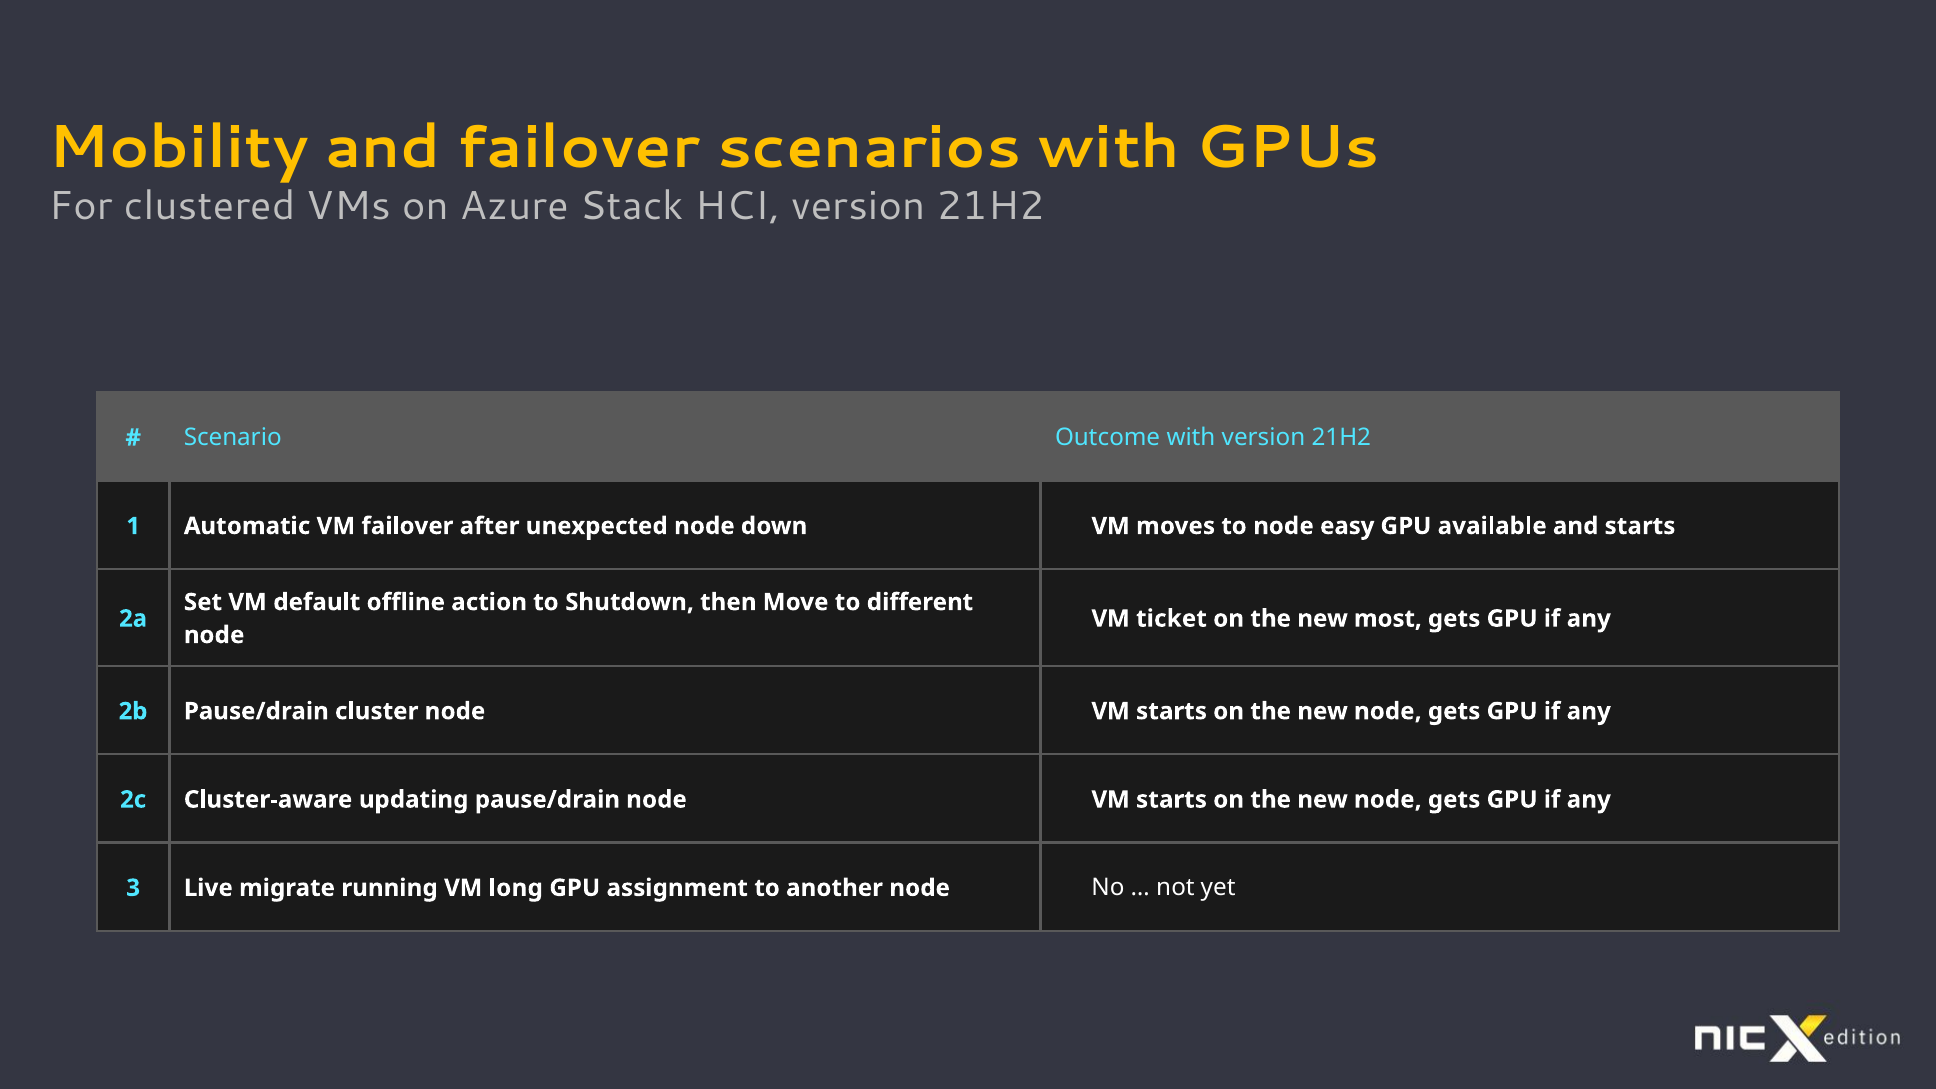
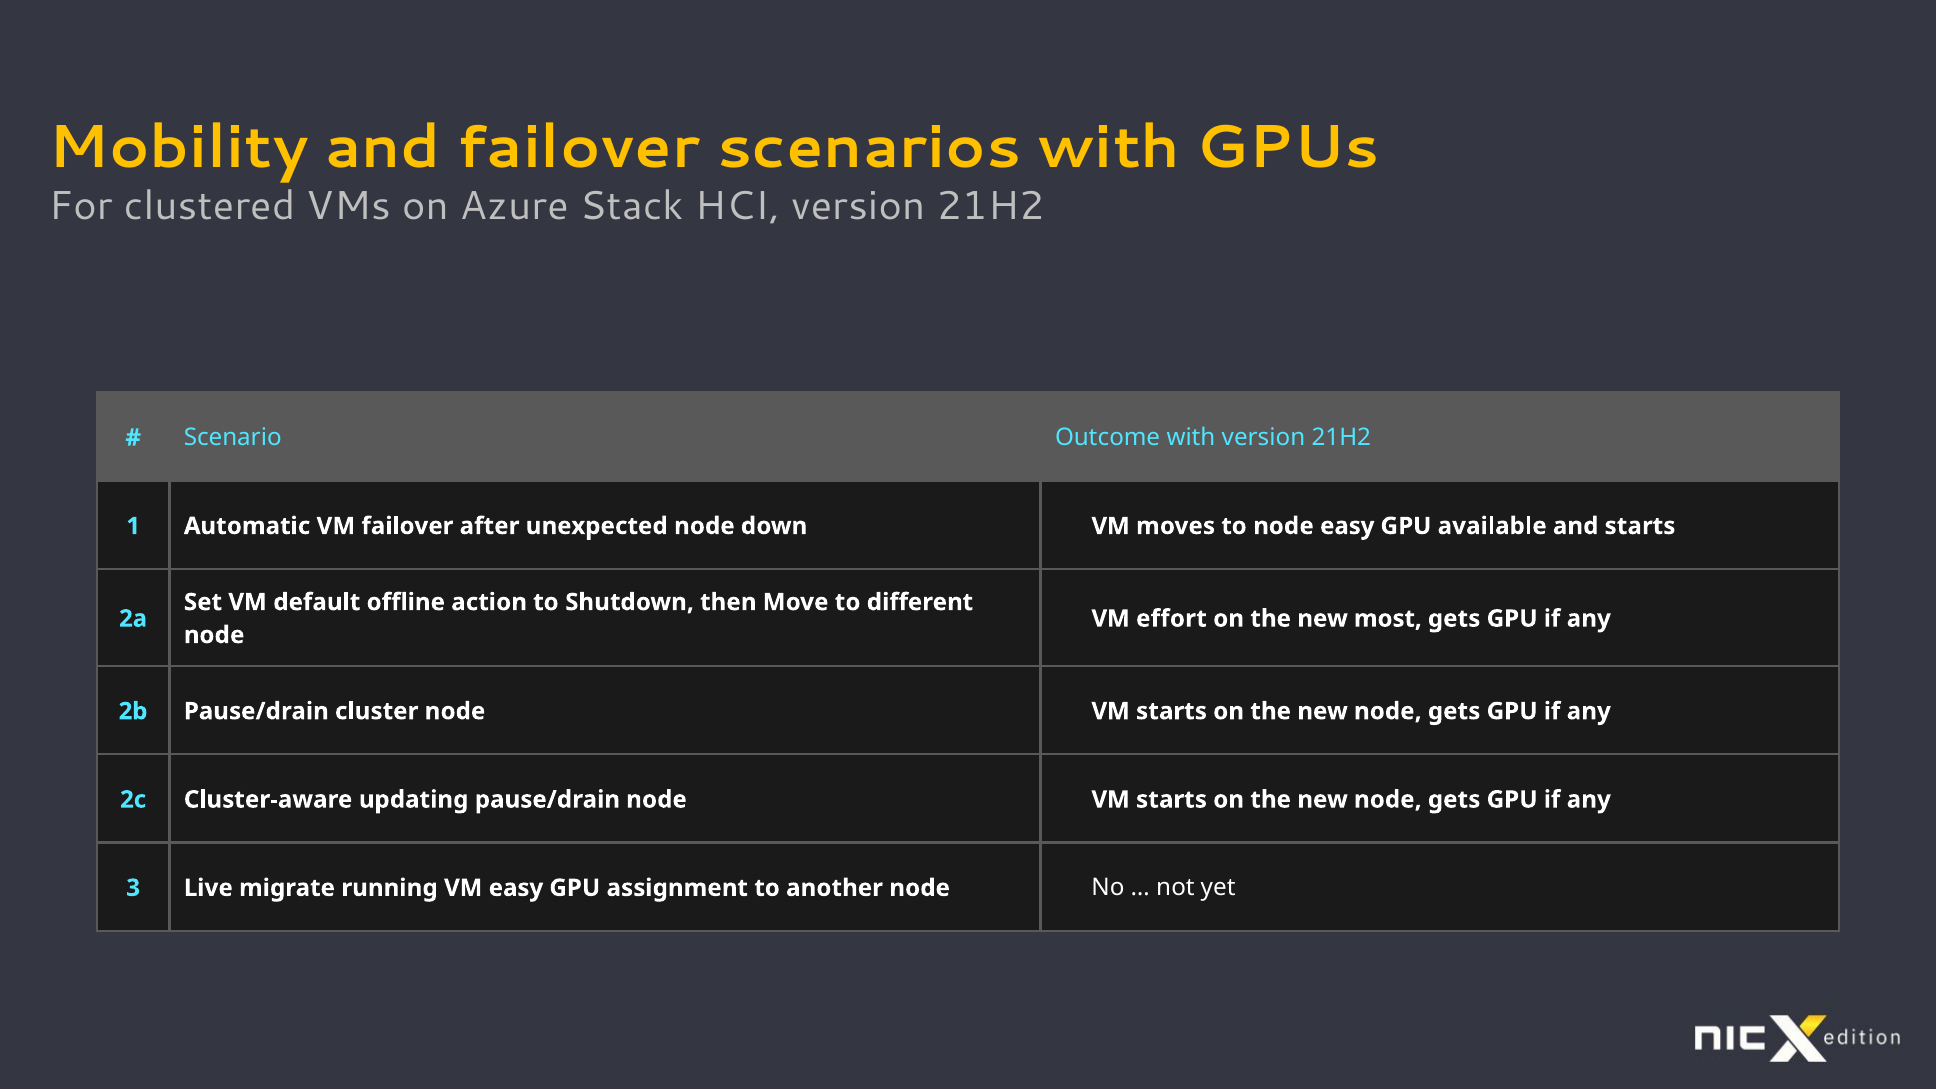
ticket: ticket -> effort (1171, 619)
VM long: long -> easy (516, 888)
